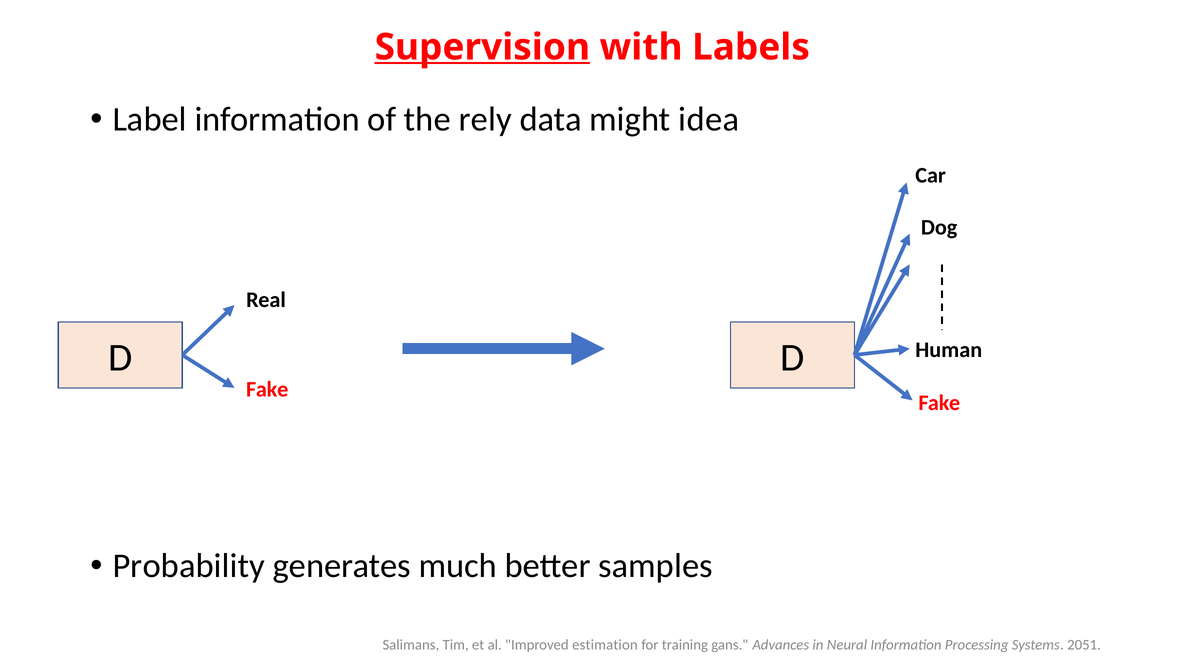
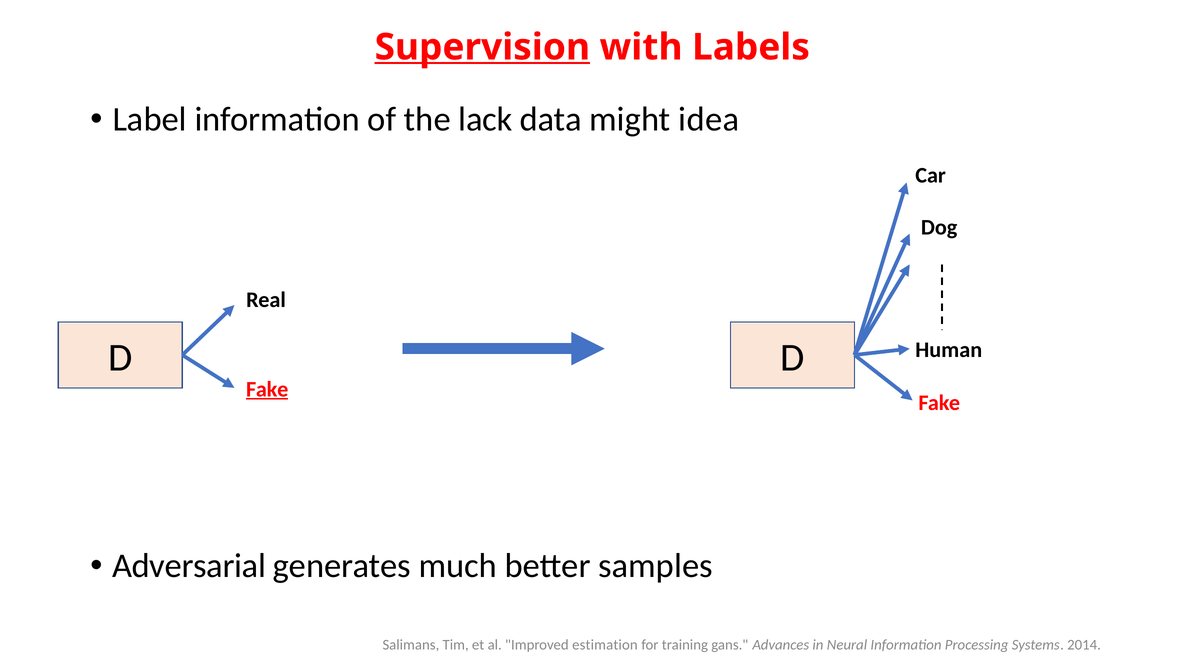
rely: rely -> lack (485, 119)
Fake underline: none -> present (267, 389)
Probability: Probability -> Adversarial (189, 566)
2051: 2051 -> 2014 (1084, 644)
